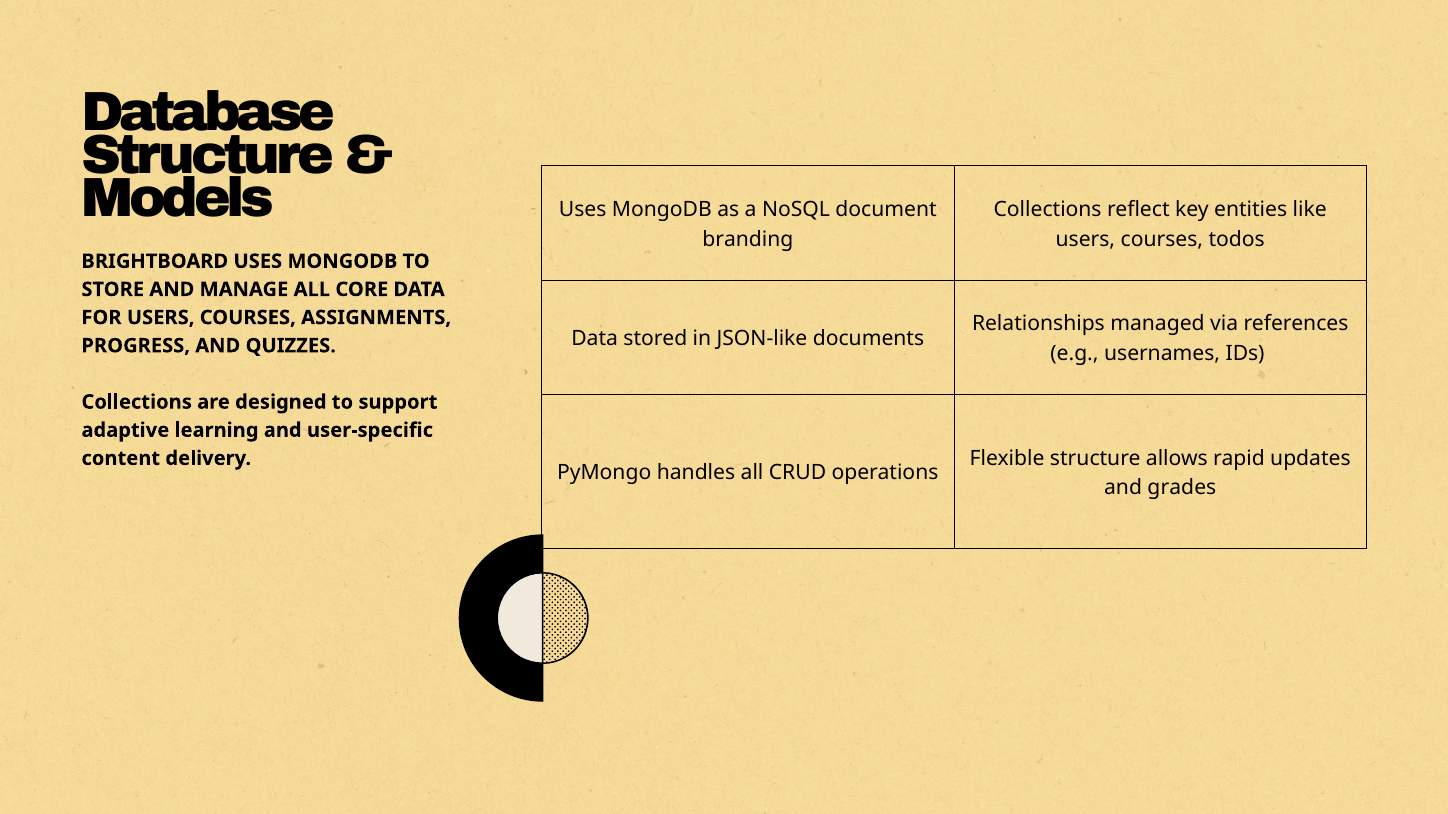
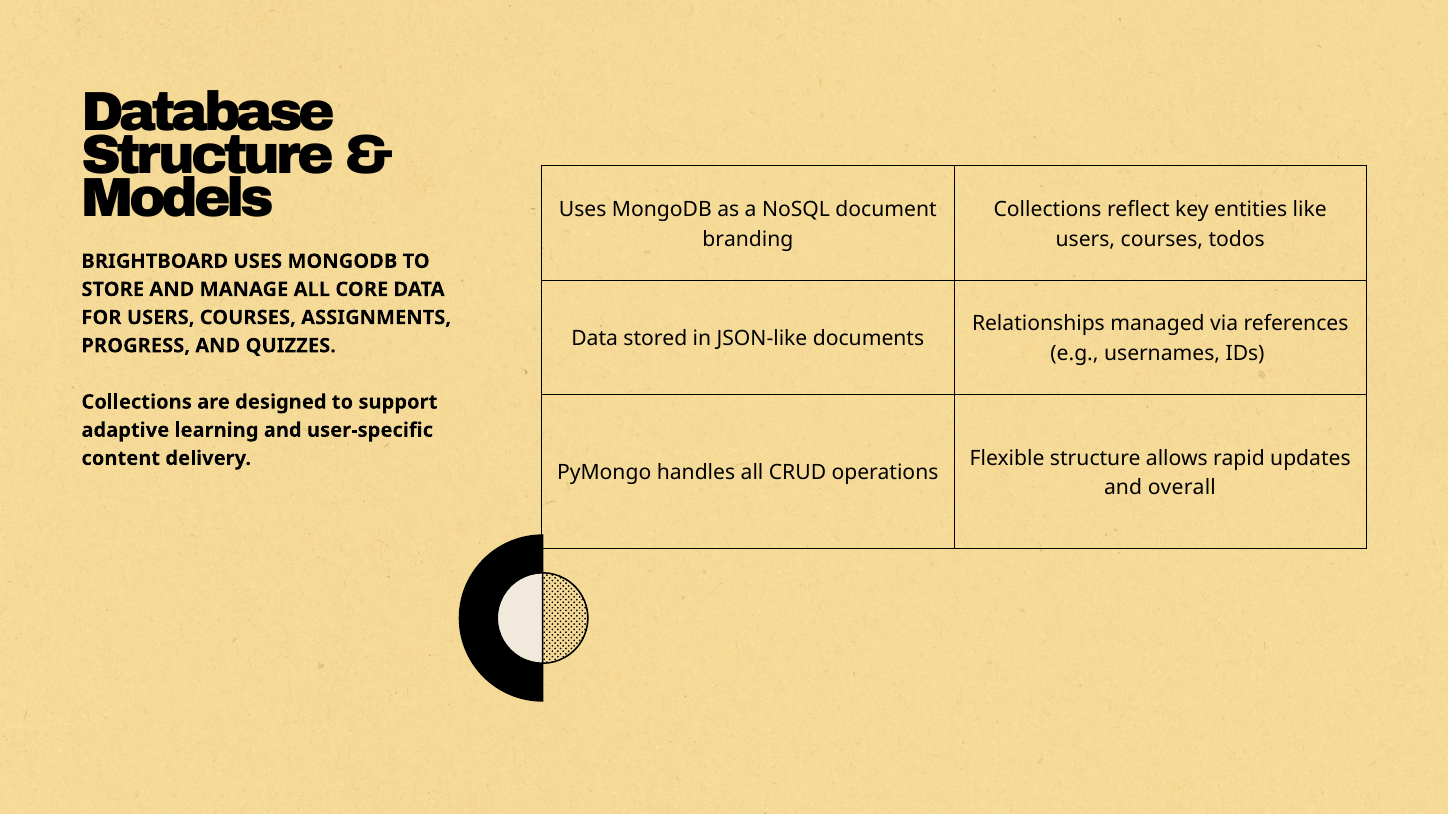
grades: grades -> overall (1182, 488)
